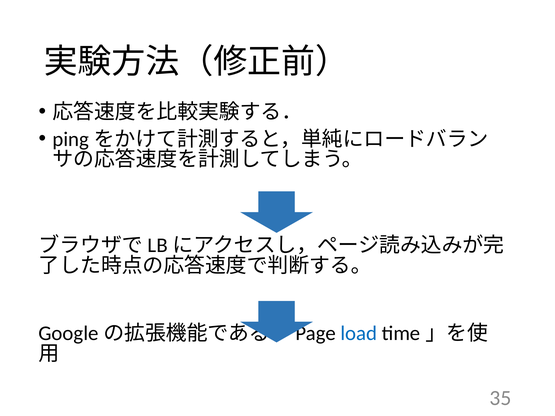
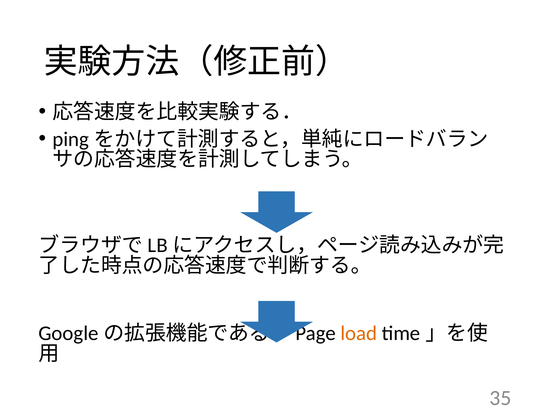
load colour: blue -> orange (359, 333)
